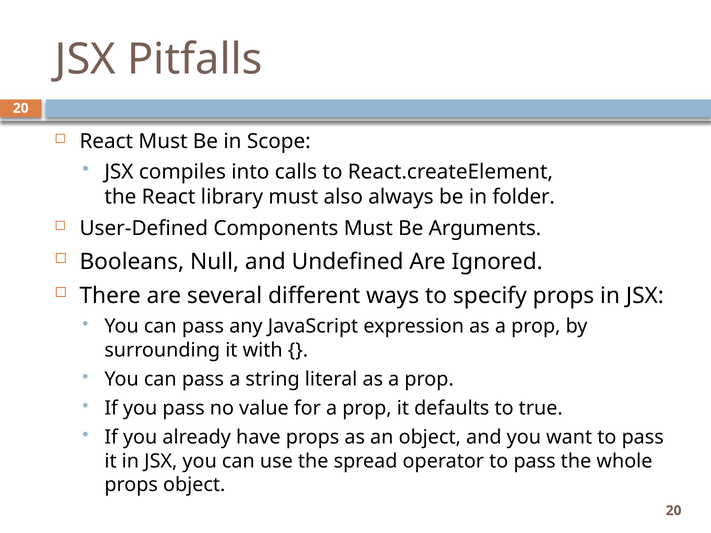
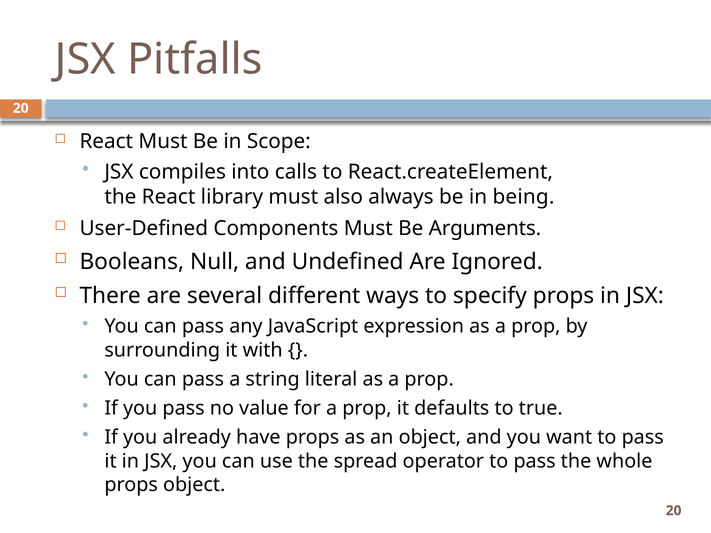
folder: folder -> being (524, 197)
